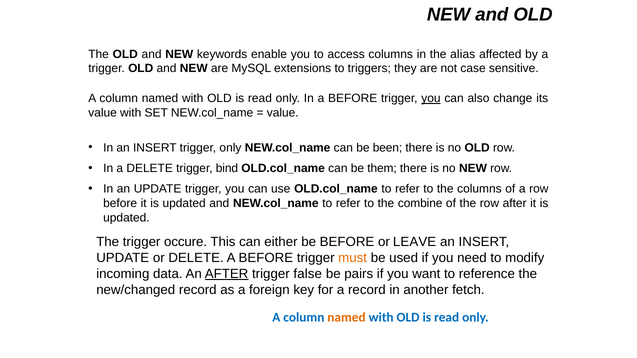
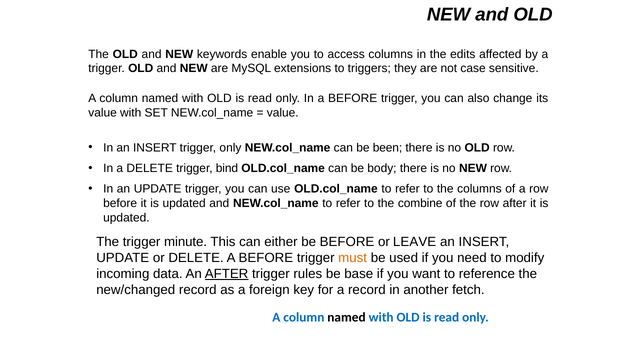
alias: alias -> edits (463, 54)
you underline: present -> none (431, 99)
them: them -> body (382, 168)
occure: occure -> minute (186, 242)
false: false -> rules (308, 274)
pairs: pairs -> base (359, 274)
named colour: orange -> black (347, 318)
